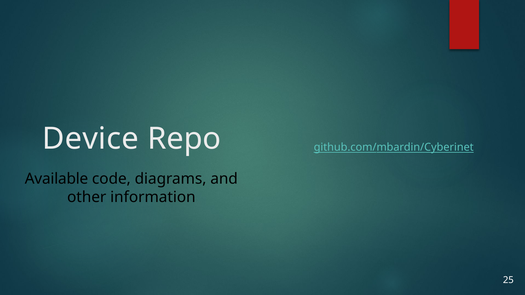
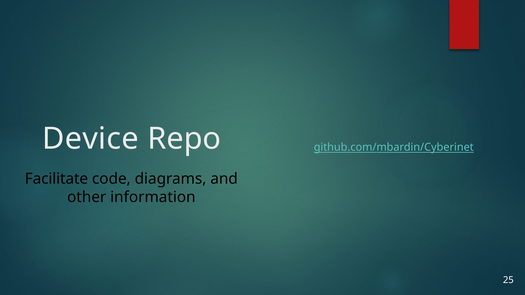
Available: Available -> Facilitate (56, 179)
